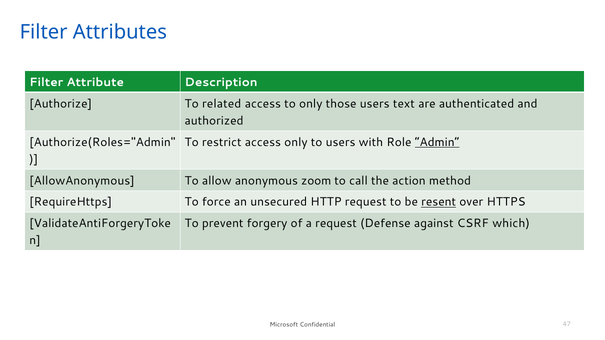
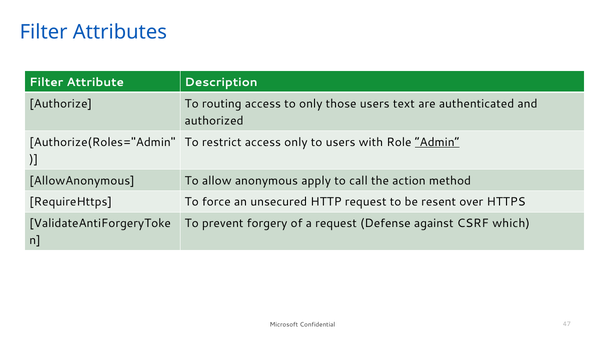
related: related -> routing (222, 104)
zoom: zoom -> apply (316, 181)
resent underline: present -> none (439, 202)
